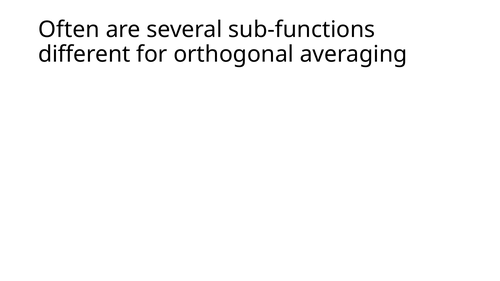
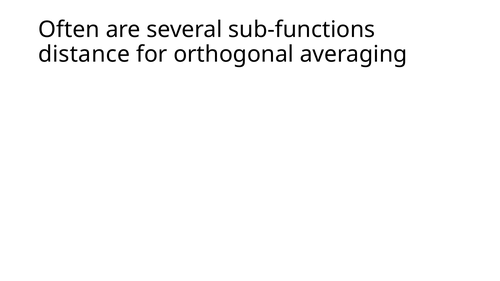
different: different -> distance (84, 54)
